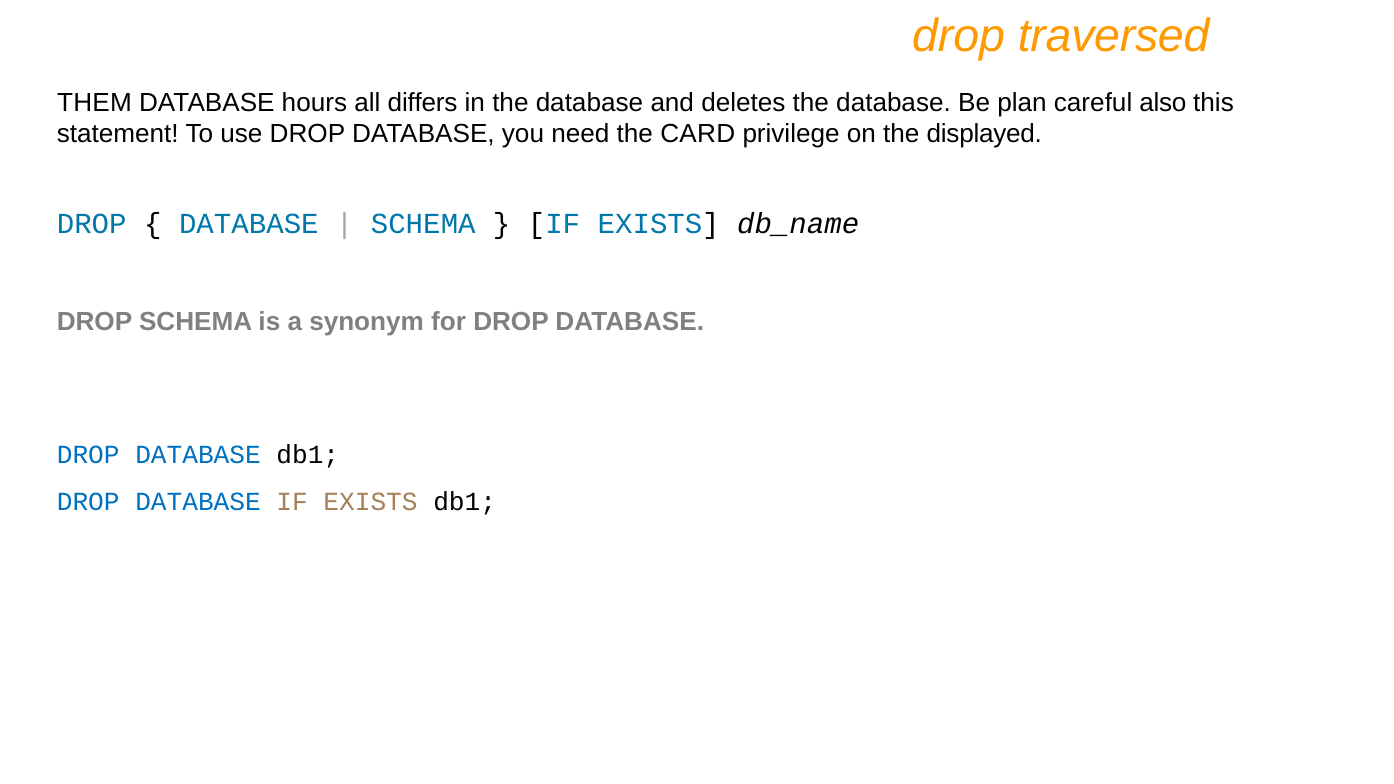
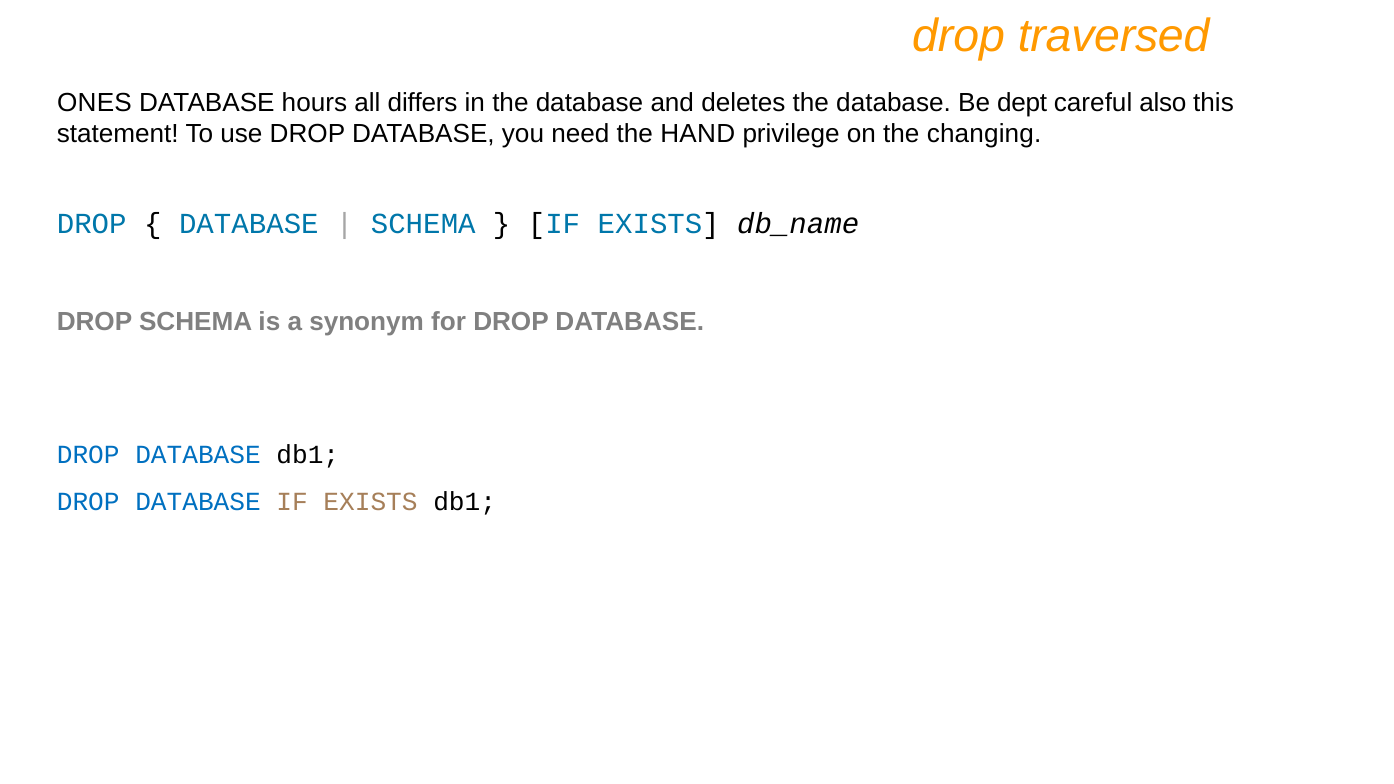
THEM: THEM -> ONES (94, 103)
plan: plan -> dept (1022, 103)
CARD: CARD -> HAND (698, 134)
displayed: displayed -> changing (984, 134)
